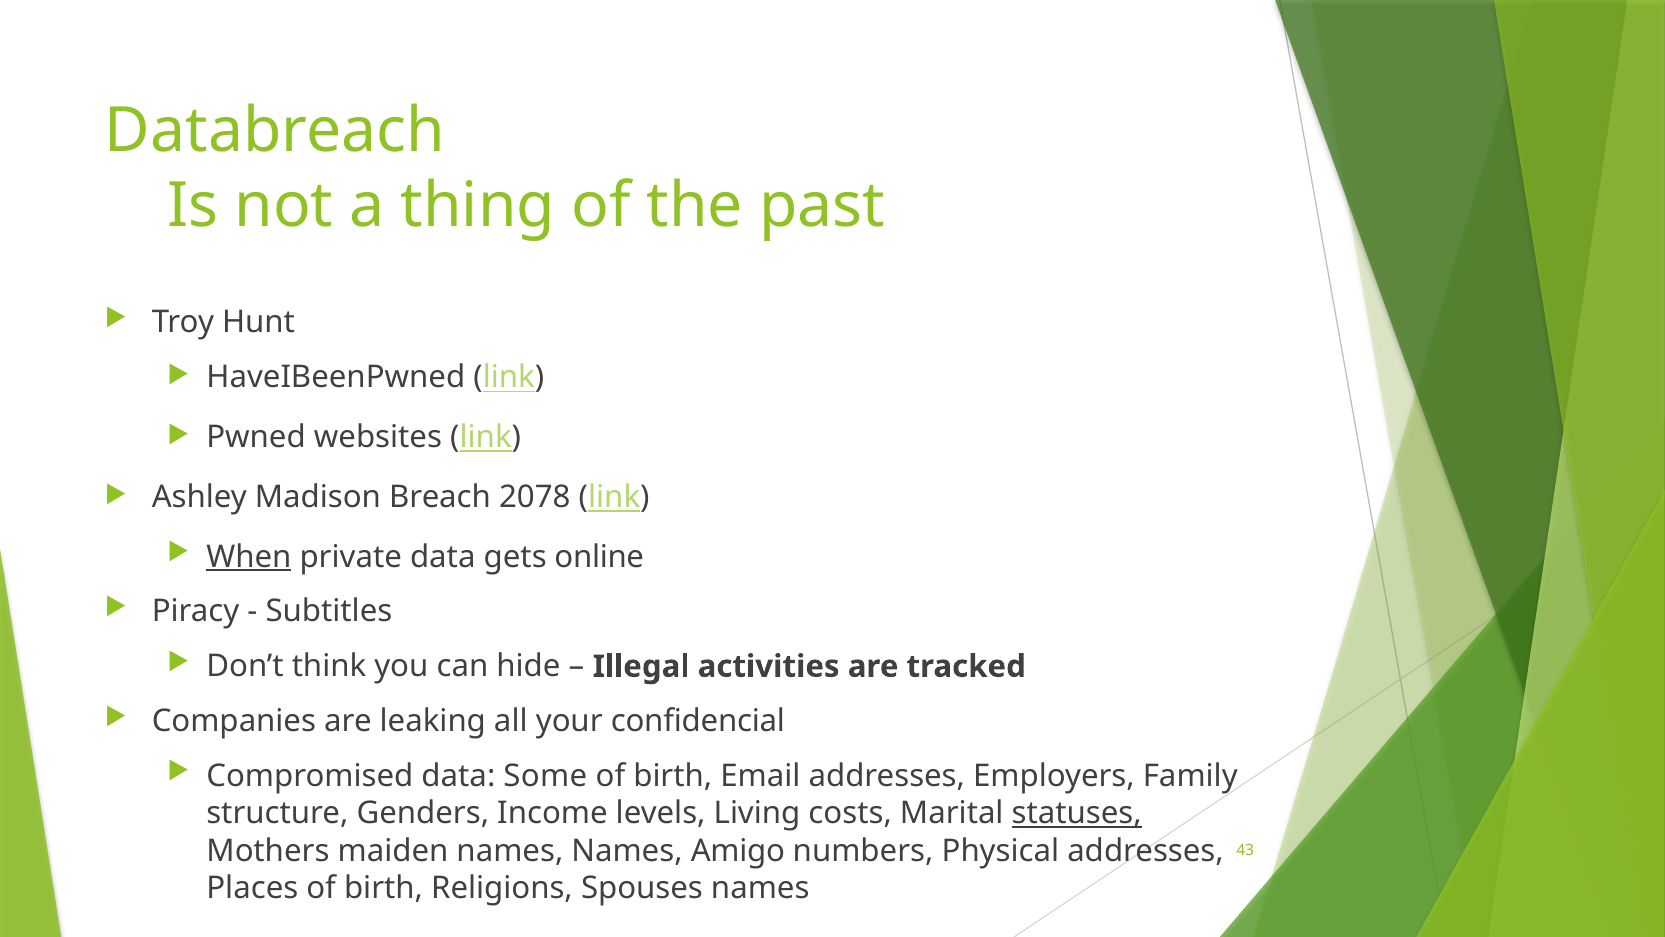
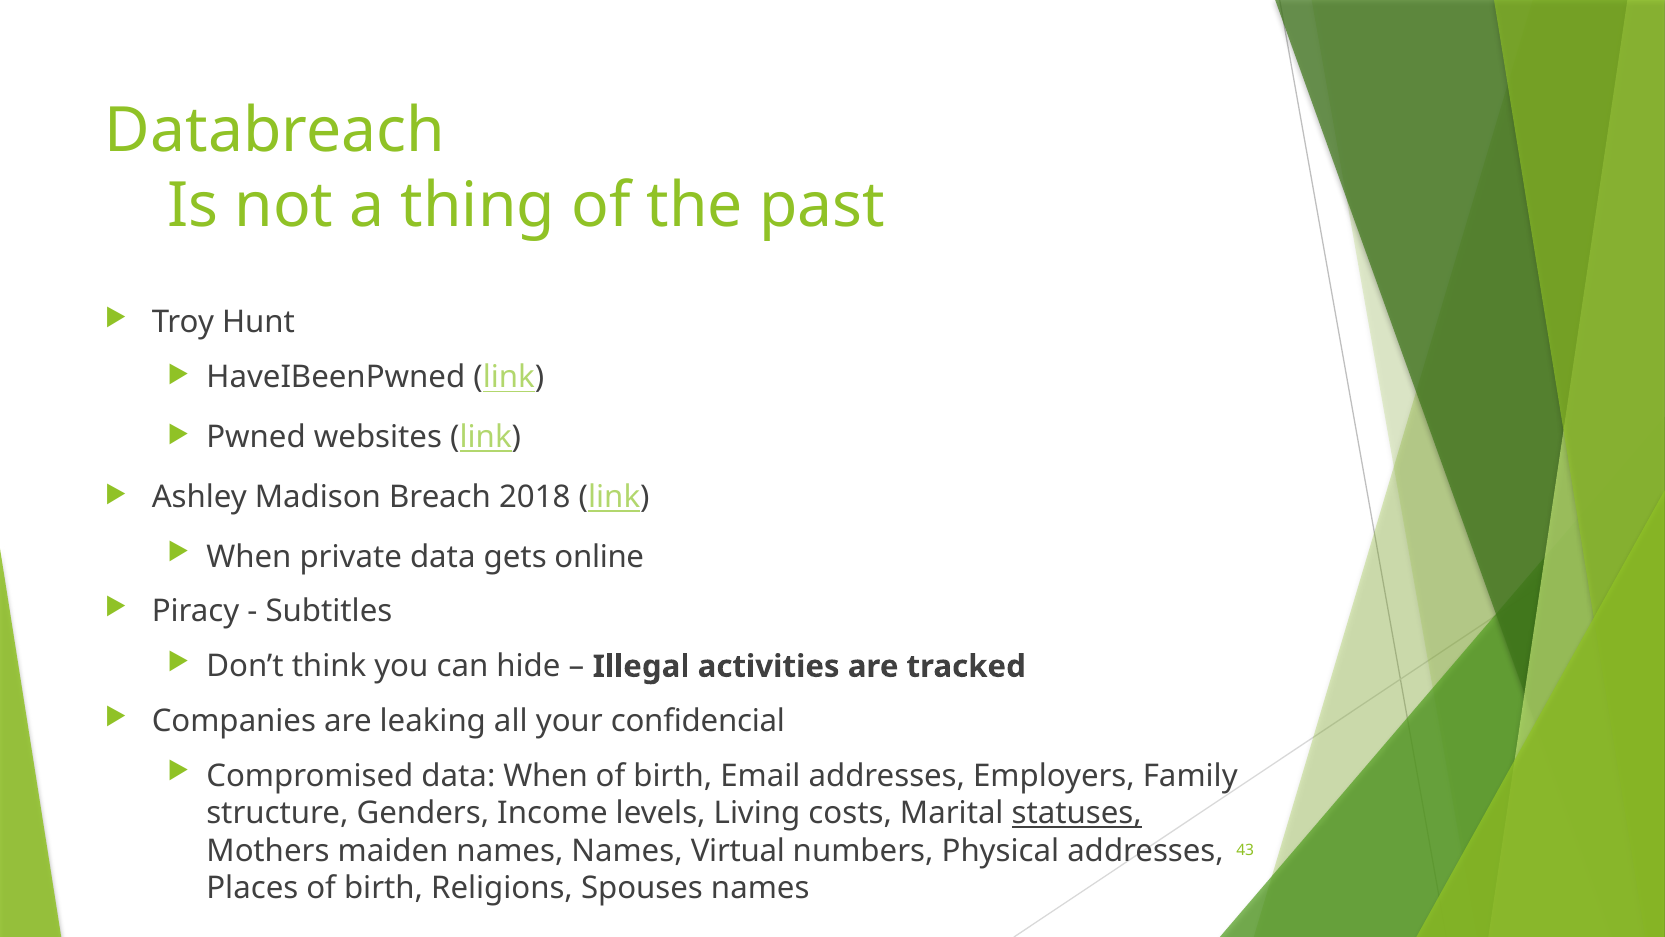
2078: 2078 -> 2018 (535, 497)
When underline: present -> none (249, 557)
data Some: Some -> When (546, 776)
Amigo: Amigo -> Virtual (738, 851)
